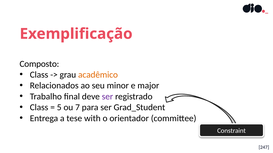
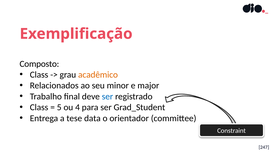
ser colour: purple -> blue (107, 97)
7: 7 -> 4 (78, 108)
with: with -> data (92, 119)
